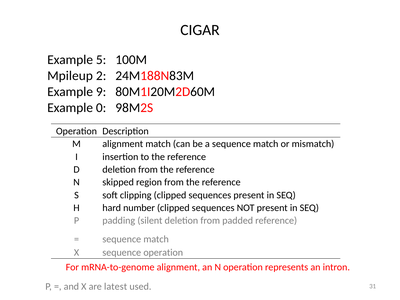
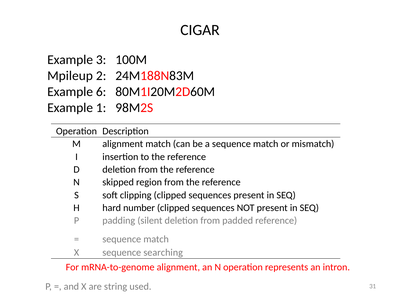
5: 5 -> 3 (101, 60)
9: 9 -> 6 (101, 92)
0: 0 -> 1 (101, 108)
sequence operation: operation -> searching (163, 253)
latest: latest -> string (116, 287)
